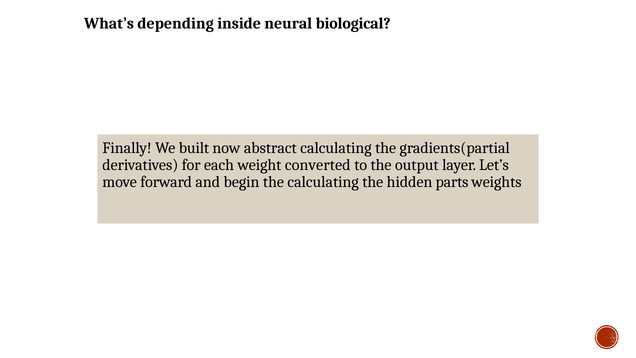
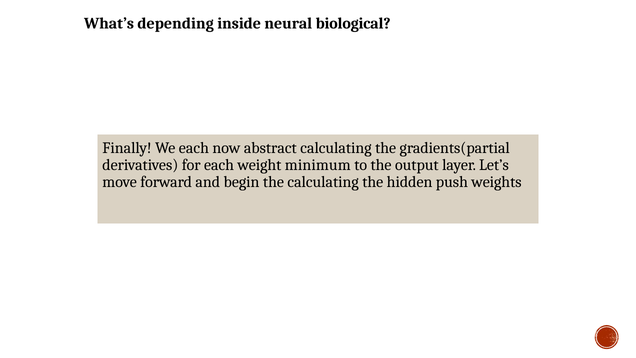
We built: built -> each (194, 148)
converted: converted -> minimum (318, 165)
parts: parts -> push (452, 182)
